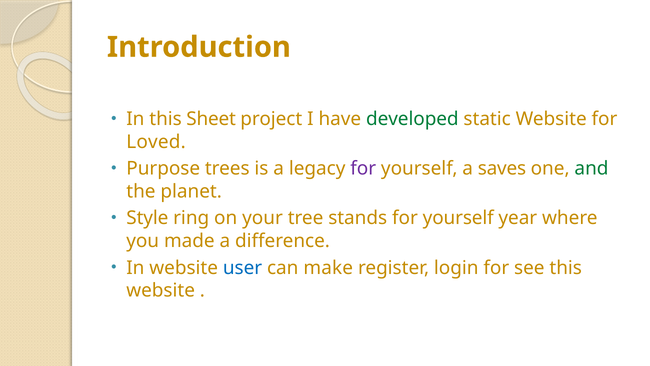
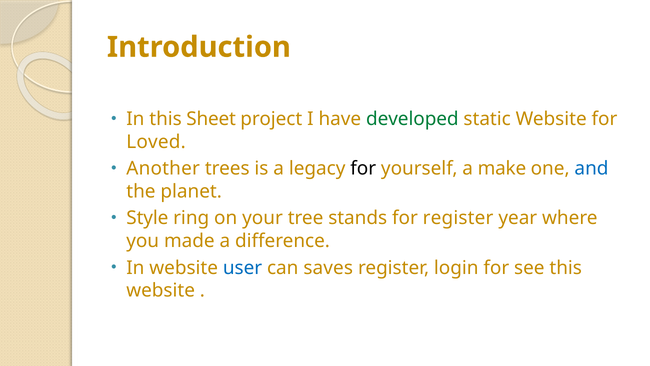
Purpose: Purpose -> Another (163, 169)
for colour: purple -> black (363, 169)
saves: saves -> make (502, 169)
and colour: green -> blue (592, 169)
stands for yourself: yourself -> register (458, 218)
make: make -> saves (328, 267)
